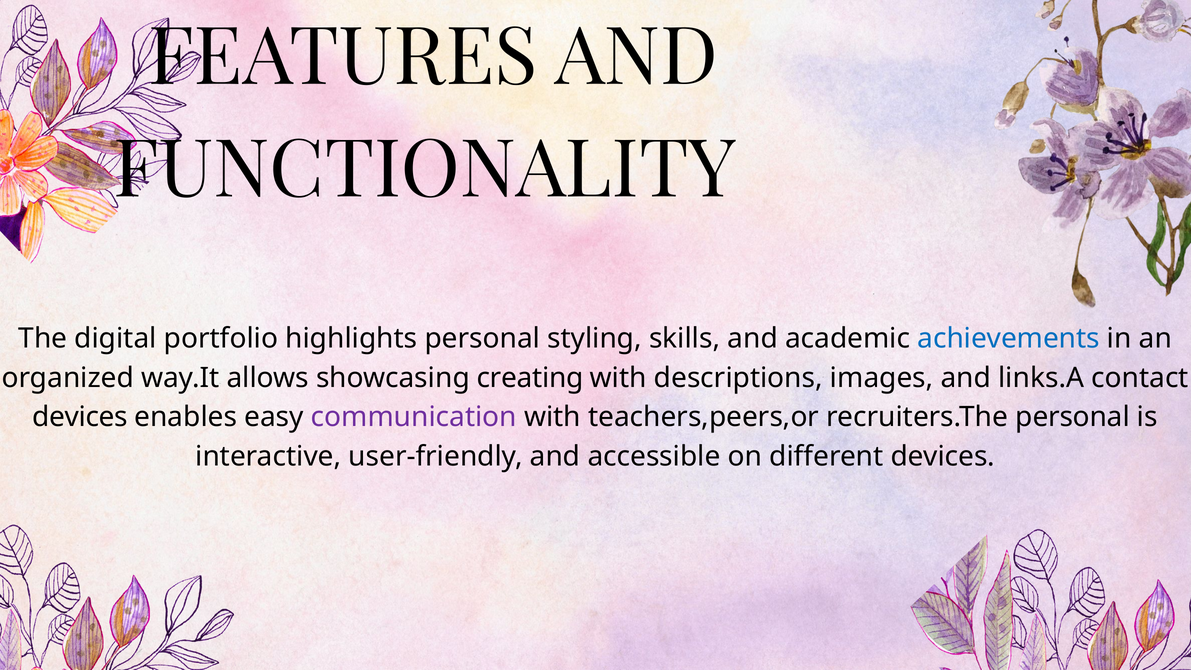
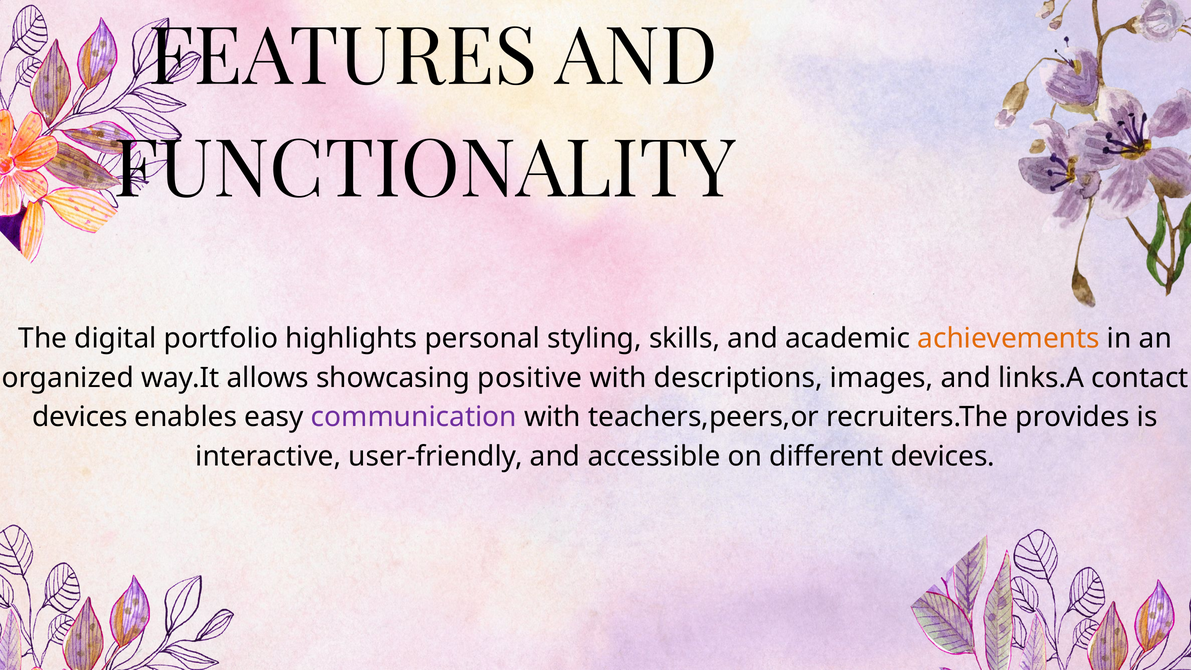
achievements colour: blue -> orange (1009, 338)
creating: creating -> positive (530, 378)
recruiters.The personal: personal -> provides (1073, 417)
